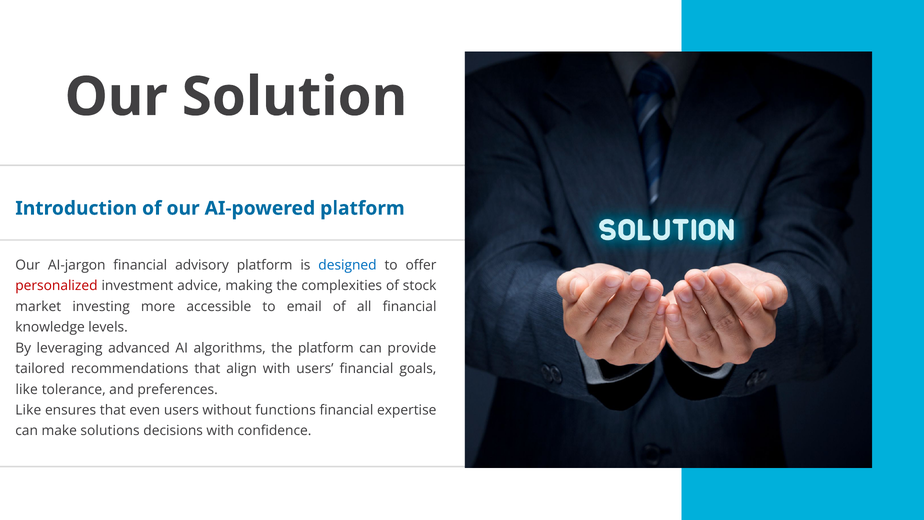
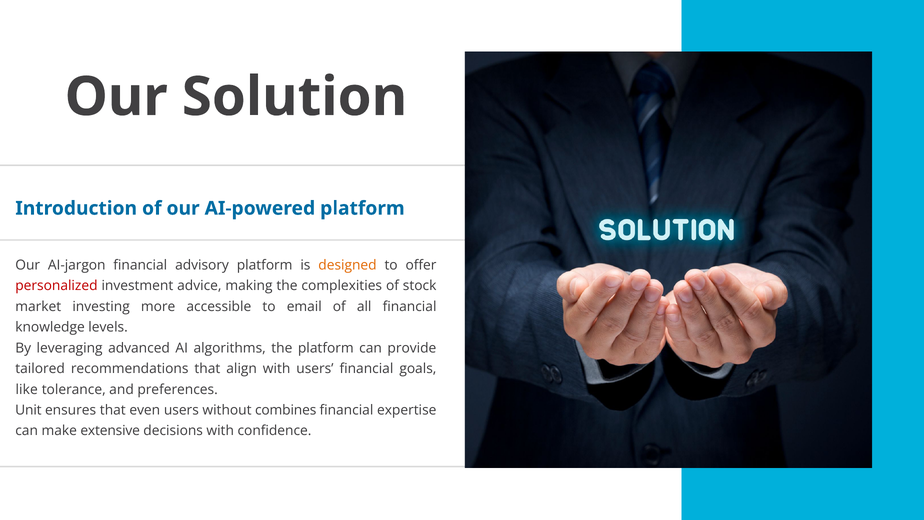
designed colour: blue -> orange (347, 265)
Like: Like -> Unit (28, 410)
functions: functions -> combines (286, 410)
solutions: solutions -> extensive (110, 431)
